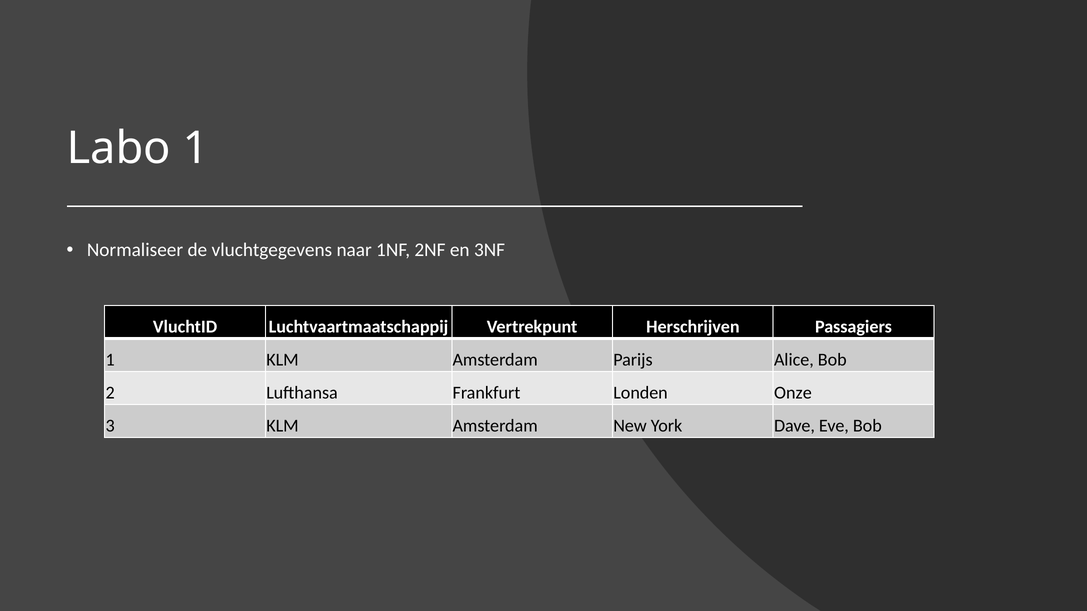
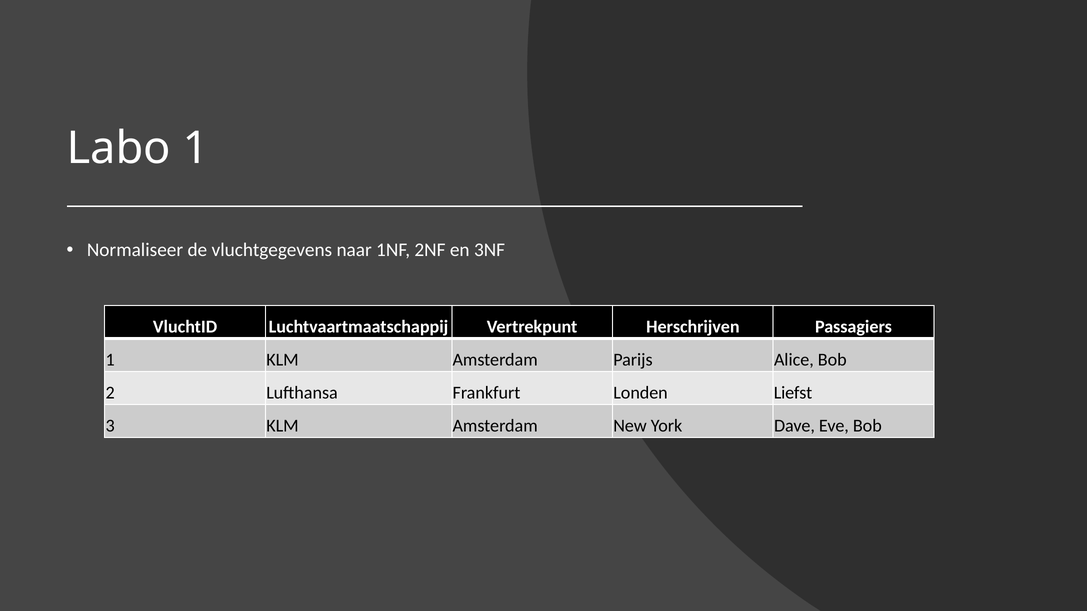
Onze: Onze -> Liefst (793, 393)
